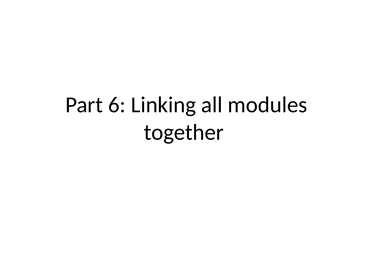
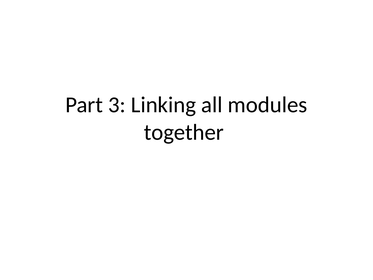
6: 6 -> 3 (117, 105)
